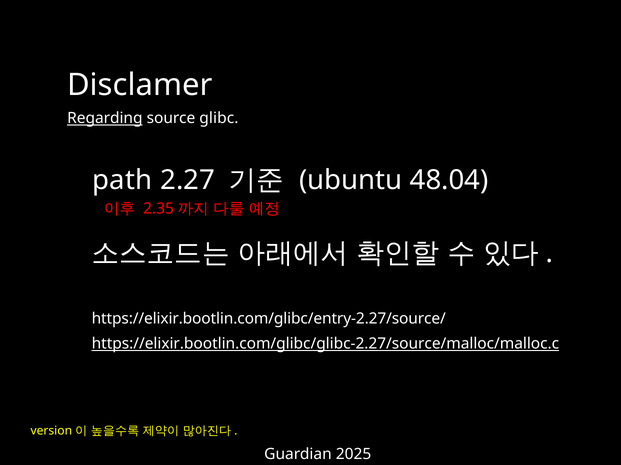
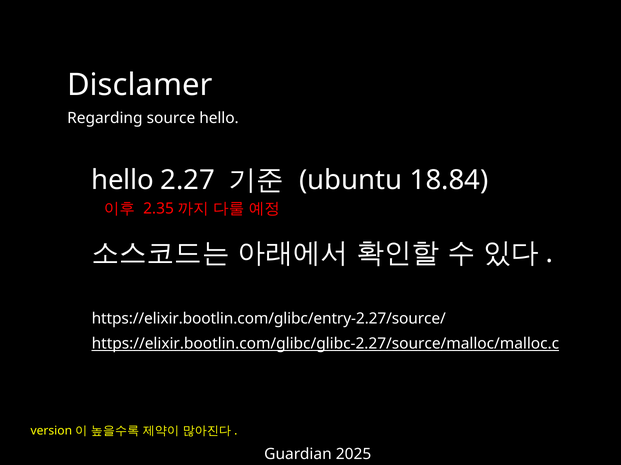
Regarding underline: present -> none (105, 118)
source glibc: glibc -> hello (219, 118)
path: path -> hello (123, 180)
48.04: 48.04 -> 18.84 (449, 180)
